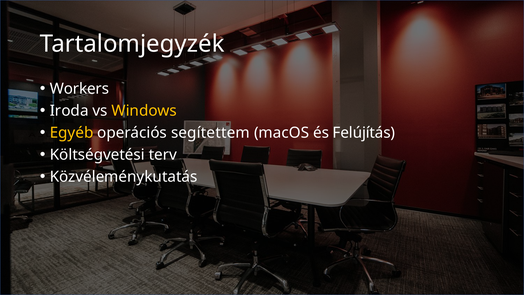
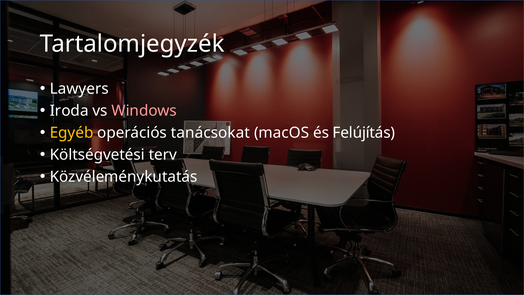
Workers: Workers -> Lawyers (79, 89)
Windows colour: yellow -> pink (144, 111)
segítettem: segítettem -> tanácsokat (210, 133)
